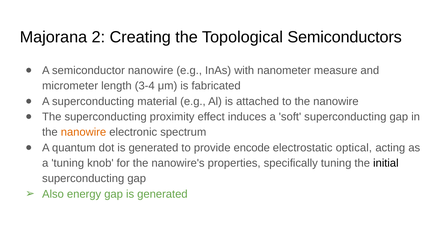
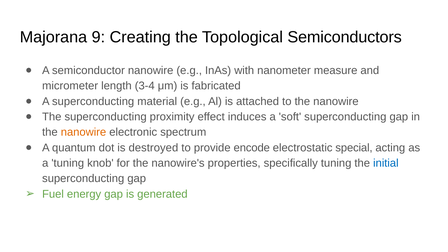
2: 2 -> 9 (98, 37)
dot is generated: generated -> destroyed (153, 148)
optical: optical -> special (354, 148)
initial colour: black -> blue (386, 163)
Also: Also -> Fuel (53, 194)
